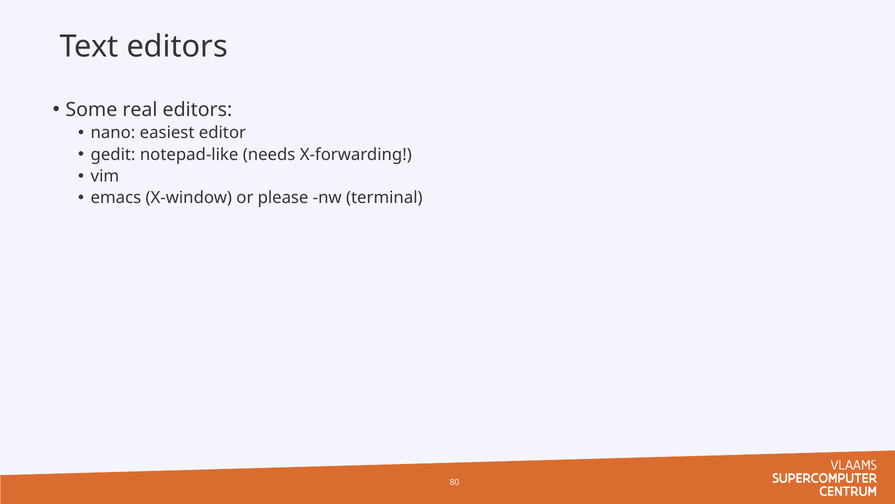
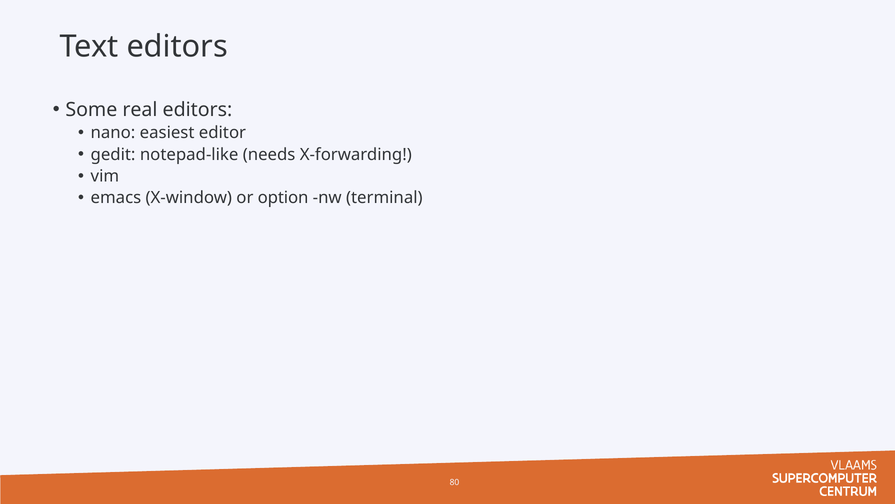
please: please -> option (283, 198)
